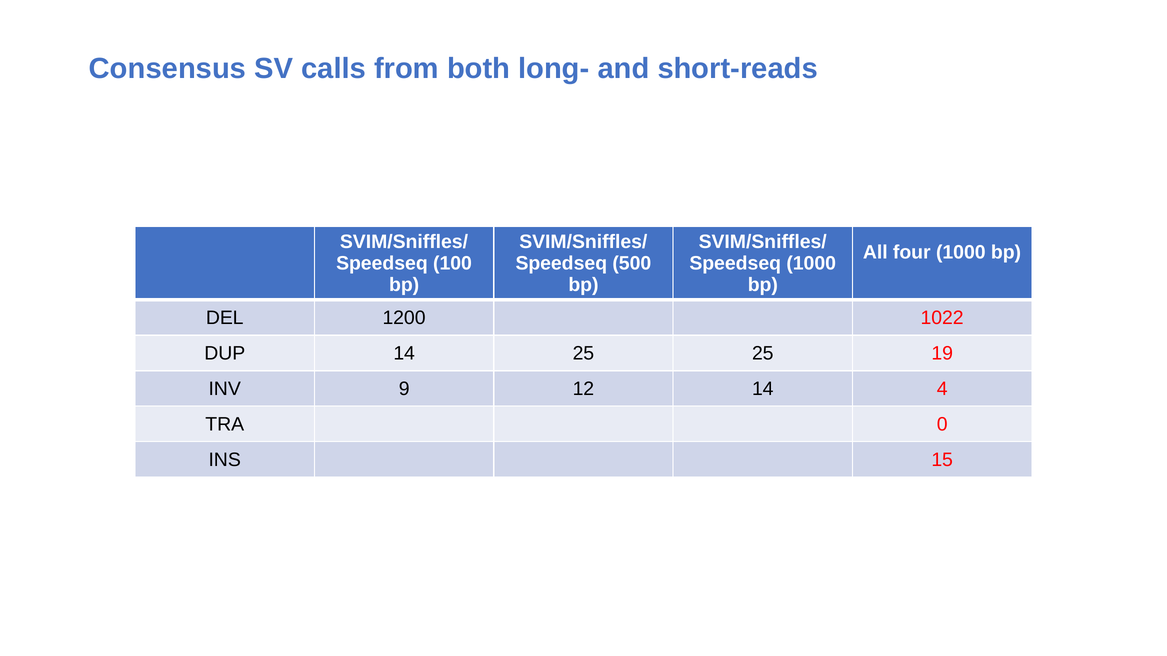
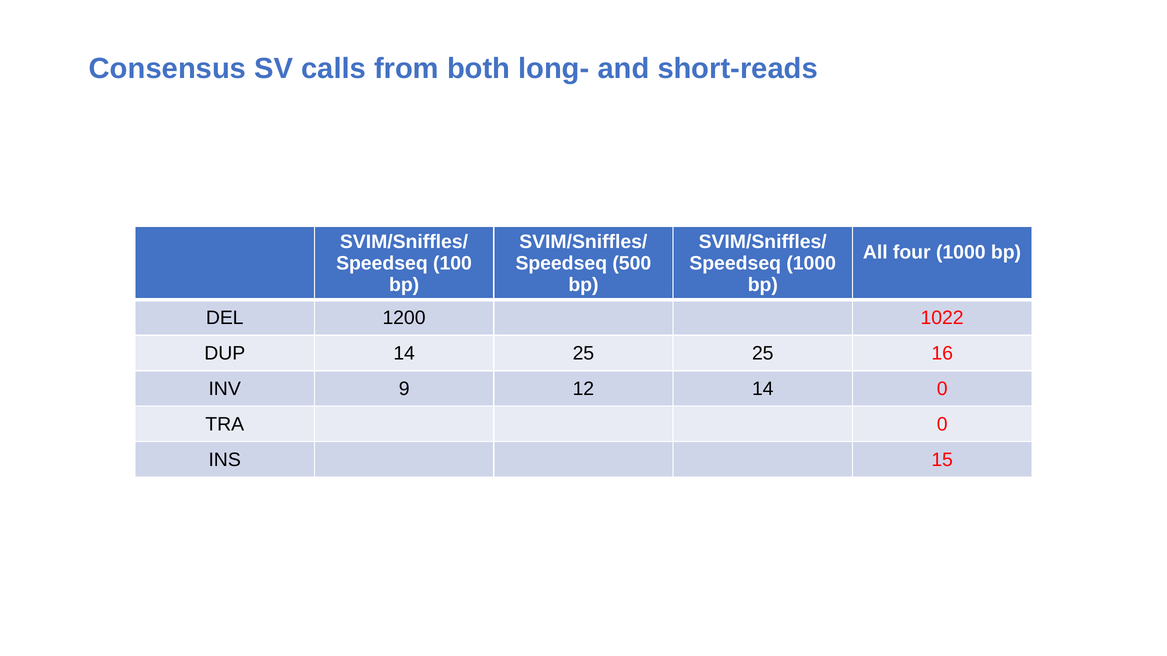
19: 19 -> 16 (942, 354)
14 4: 4 -> 0 (942, 389)
